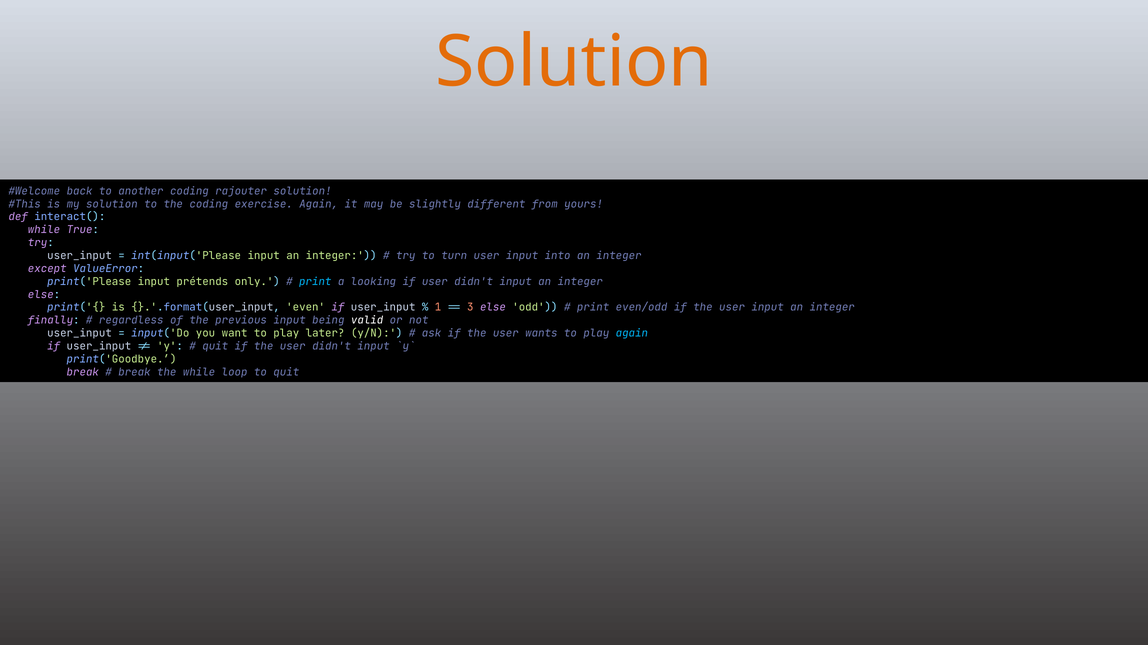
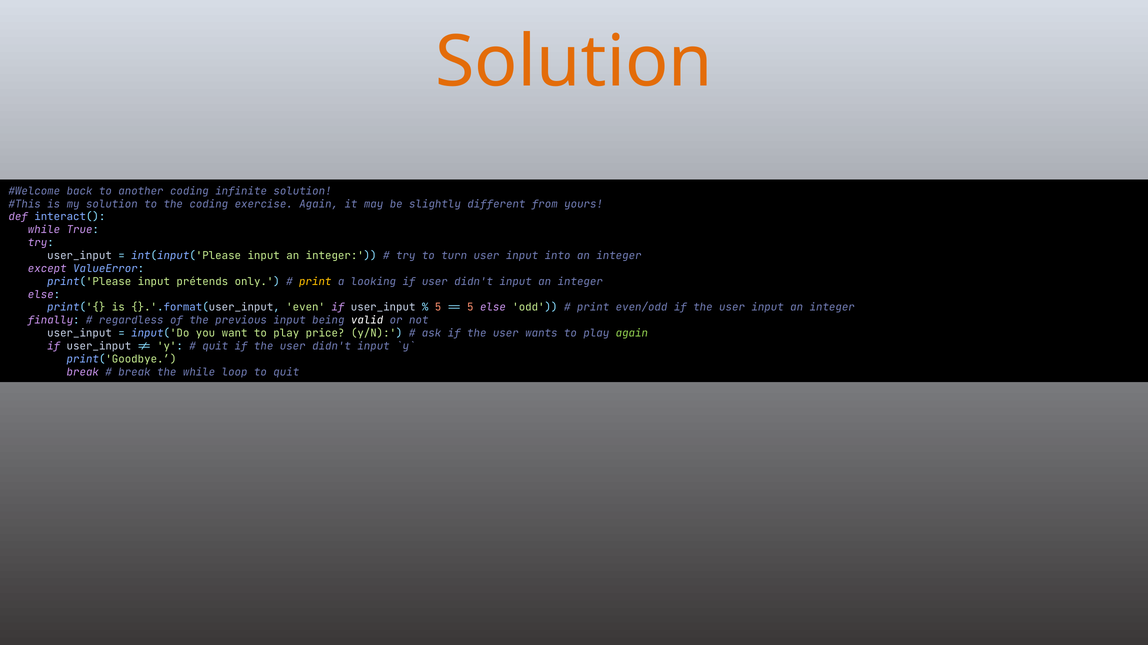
rajouter: rajouter -> infinite (241, 191)
print colour: light blue -> yellow (315, 282)
1: 1 -> 5 (438, 308)
3: 3 -> 5 (470, 308)
later: later -> price (325, 334)
again colour: light blue -> light green (632, 334)
